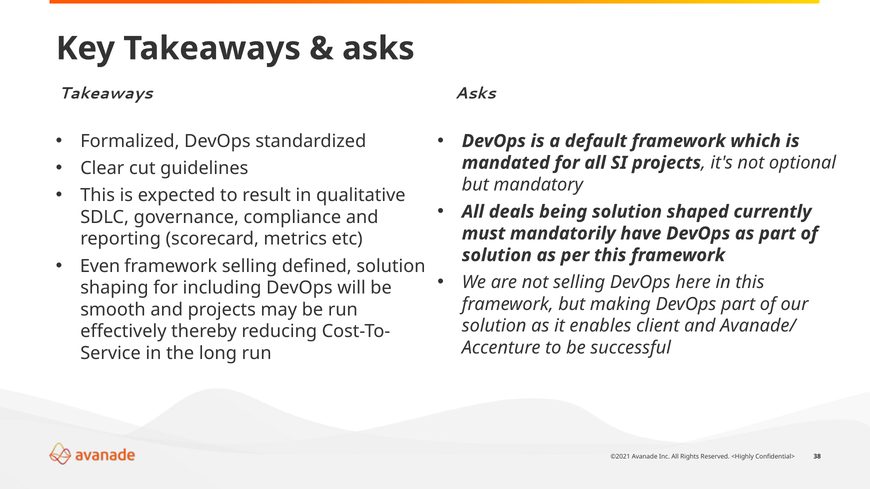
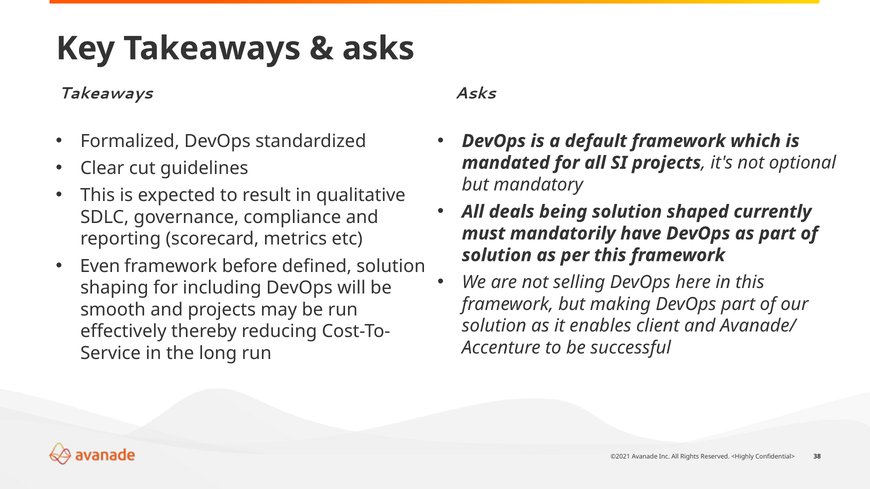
framework selling: selling -> before (250, 266)
